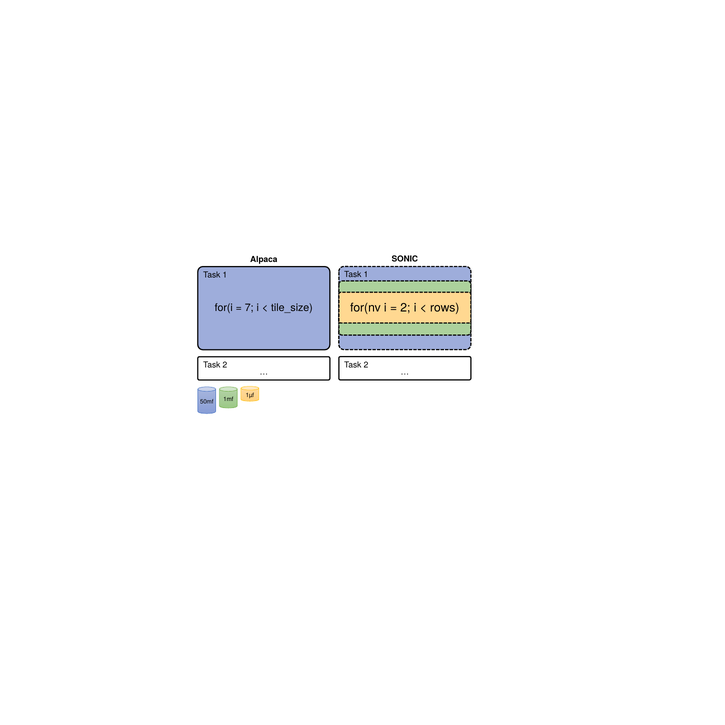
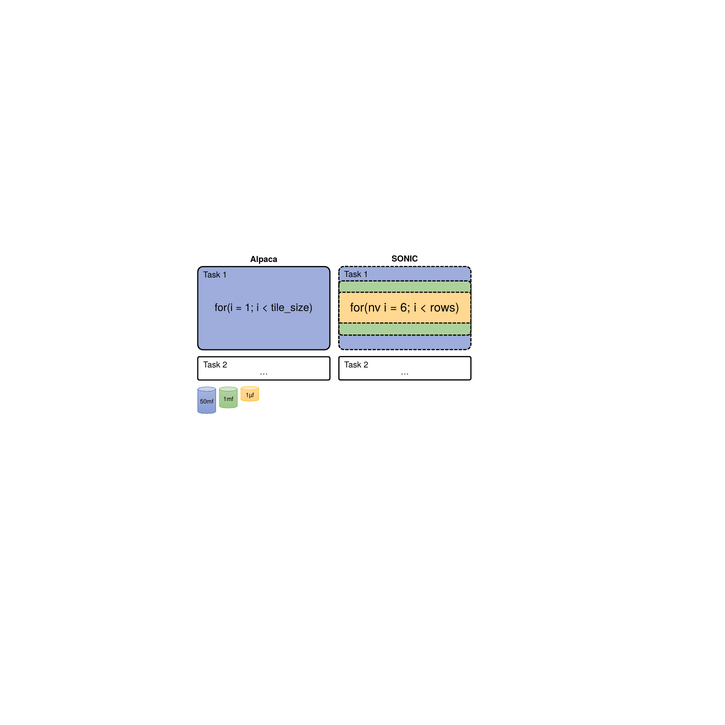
2: 2 -> 6 (405, 308)
7: 7 -> 1 (249, 307)
